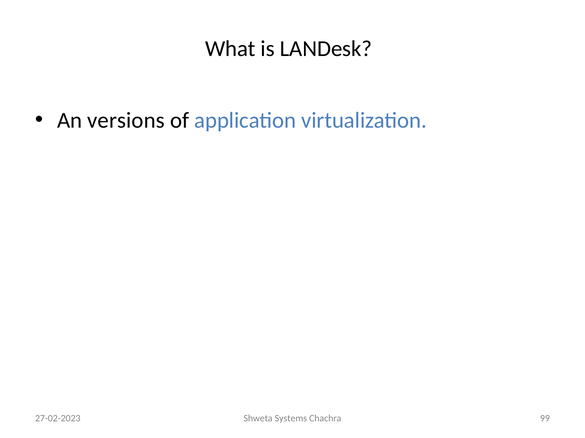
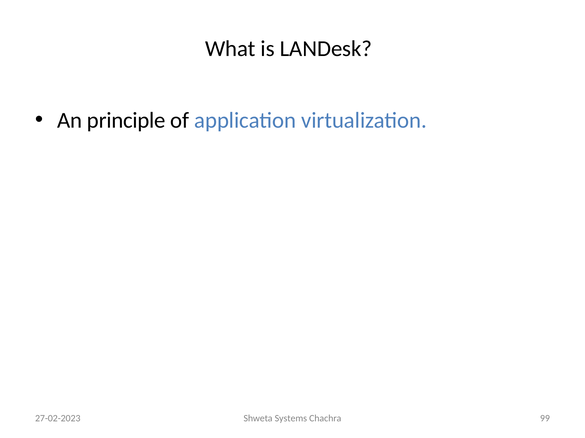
versions: versions -> principle (126, 121)
